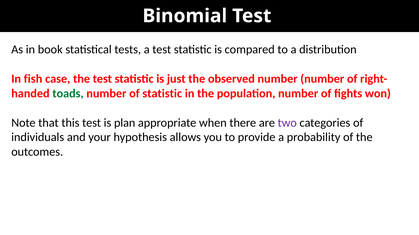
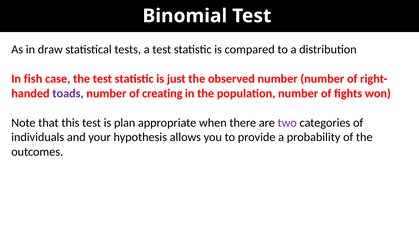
book: book -> draw (50, 50)
toads colour: green -> purple (68, 94)
of statistic: statistic -> creating (162, 94)
